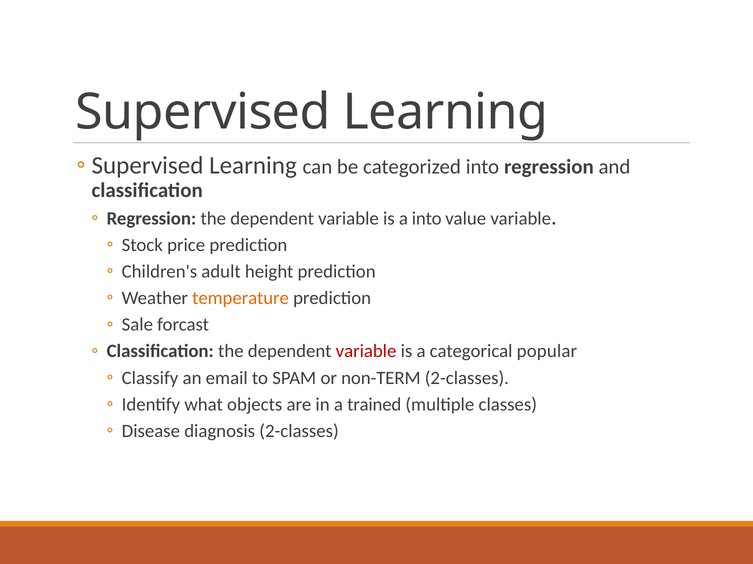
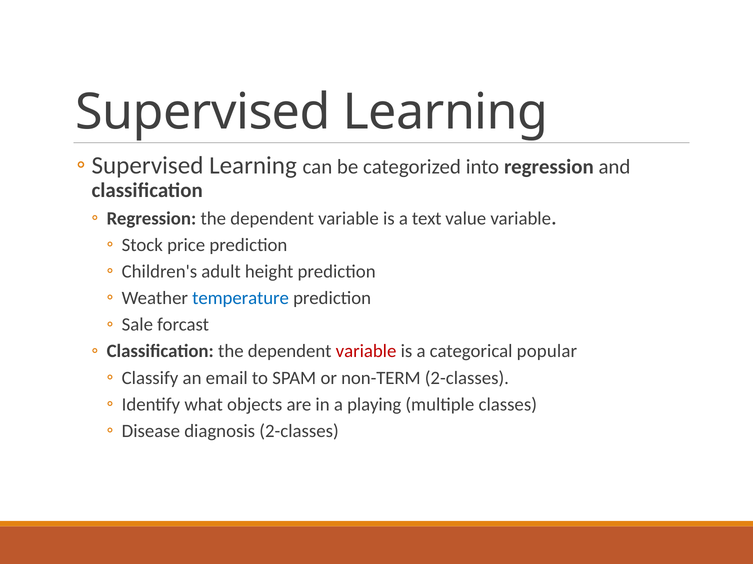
a into: into -> text (427, 219)
temperature colour: orange -> blue (241, 298)
trained: trained -> playing (374, 405)
